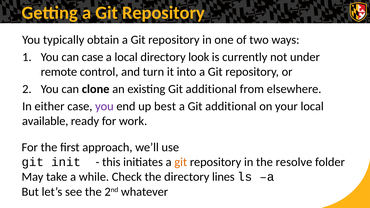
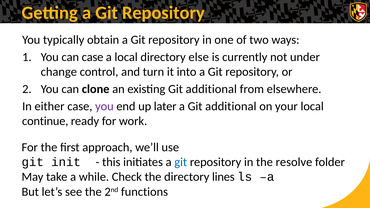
look: look -> else (199, 57)
remote: remote -> change (59, 72)
best: best -> later (165, 106)
available: available -> continue (45, 121)
git colour: orange -> blue (181, 162)
whatever: whatever -> functions (144, 192)
